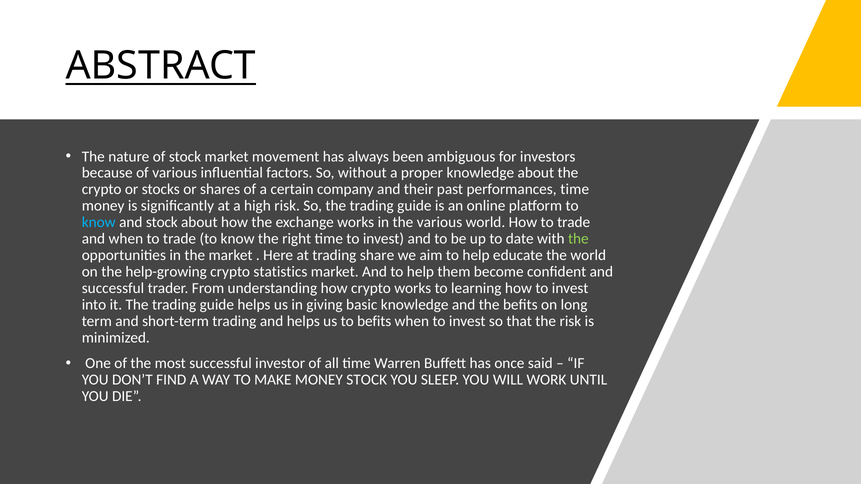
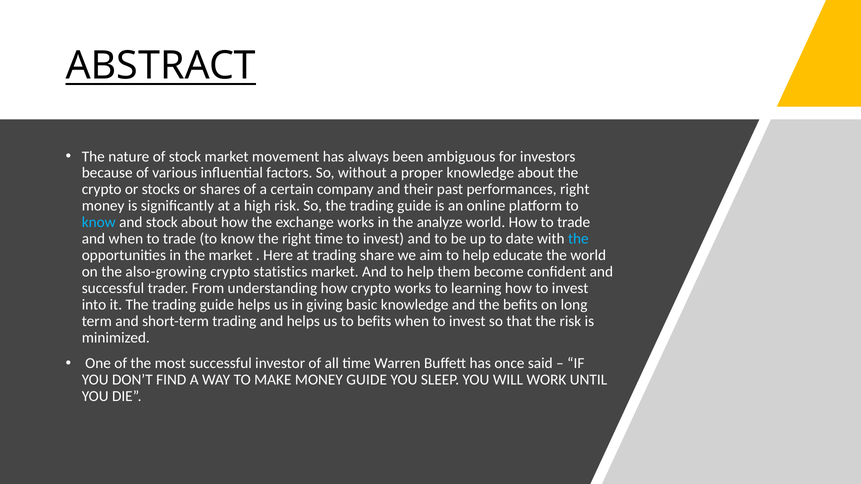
performances time: time -> right (575, 190)
the various: various -> analyze (440, 223)
the colour: light green -> light blue (578, 239)
help-growing: help-growing -> also-growing (166, 272)
MONEY STOCK: STOCK -> GUIDE (367, 380)
